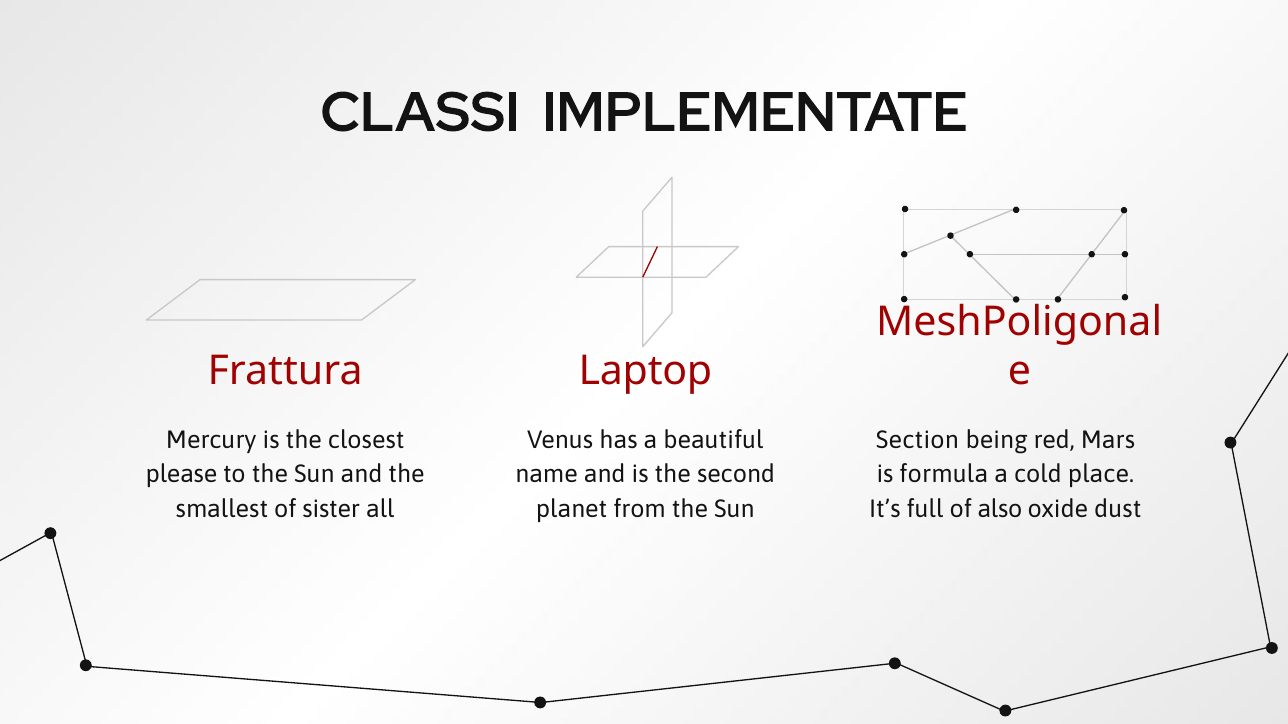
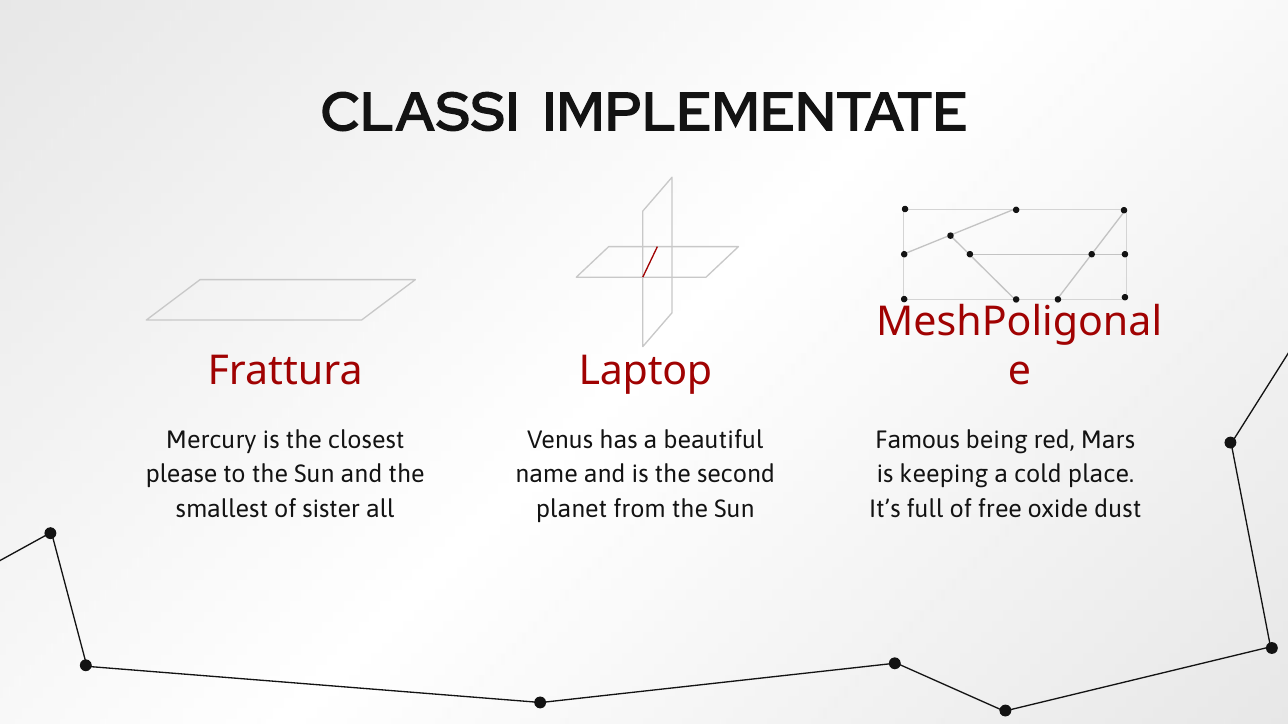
Section: Section -> Famous (918, 440)
formula: formula -> keeping (944, 475)
also: also -> free (1000, 509)
